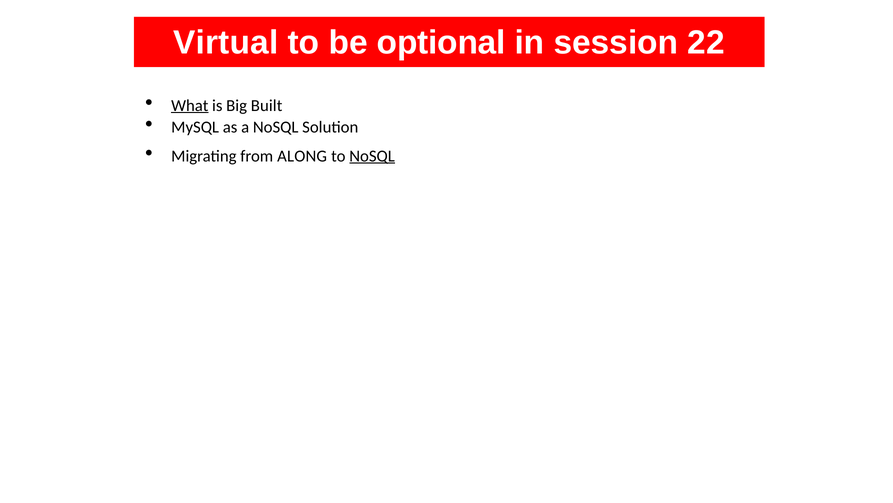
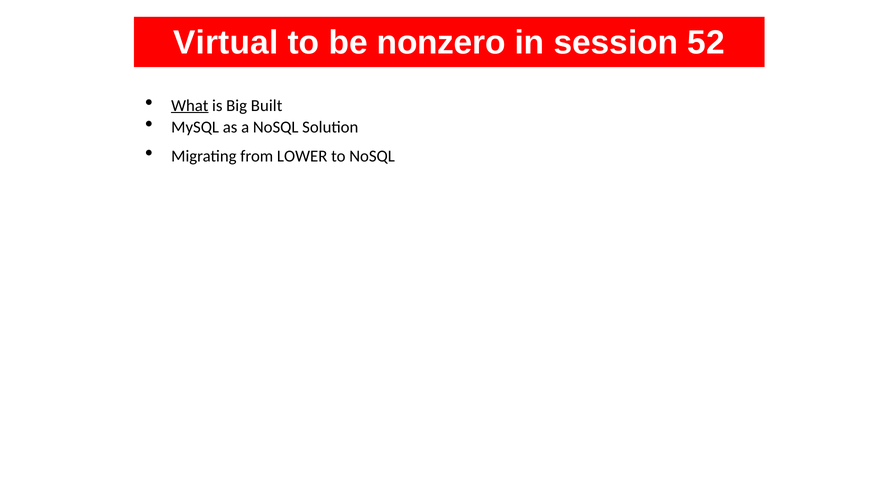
optional: optional -> nonzero (441, 42)
22: 22 -> 52 (706, 42)
ALONG: ALONG -> LOWER (302, 156)
NoSQL underline: present -> none (372, 156)
